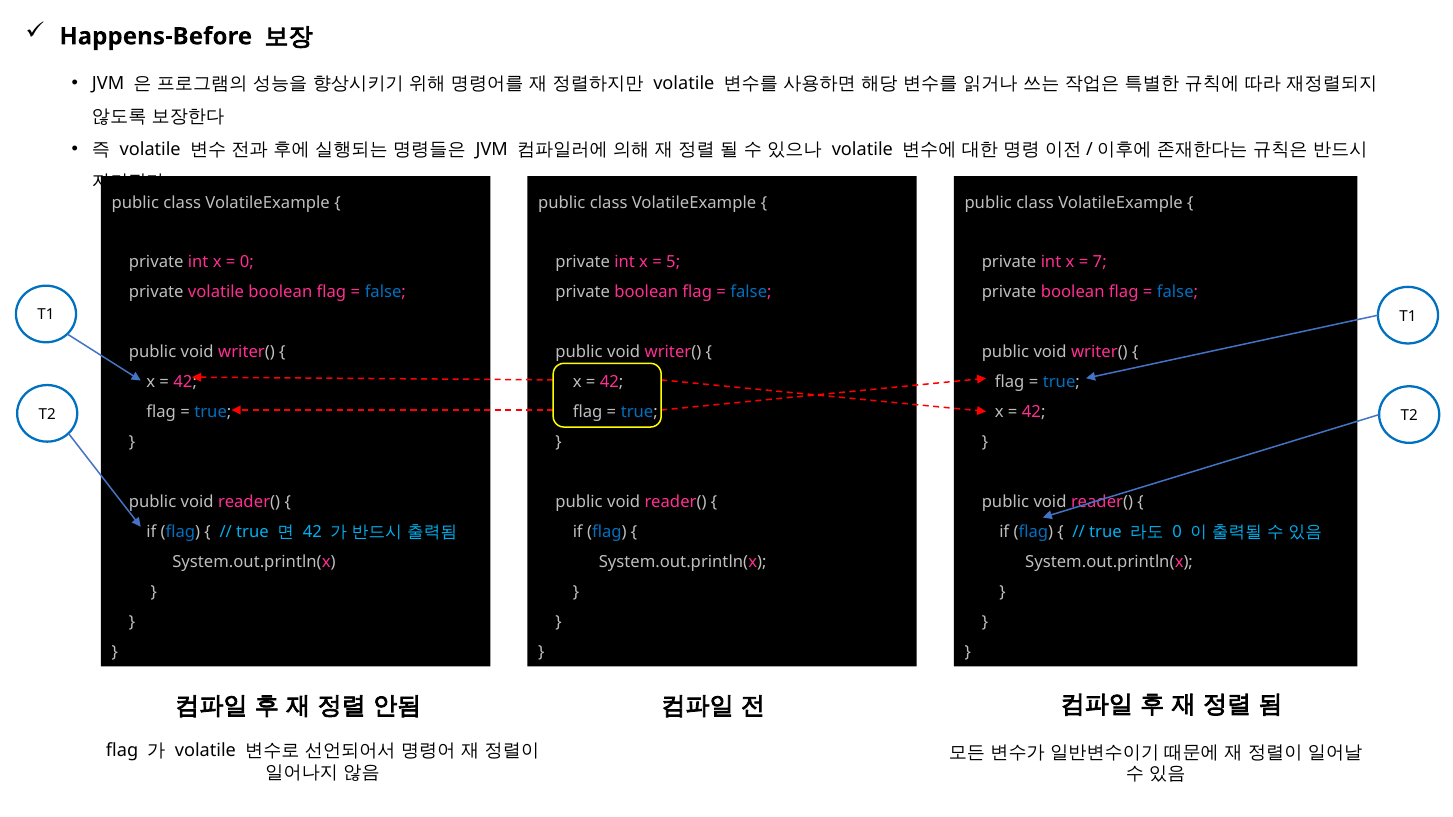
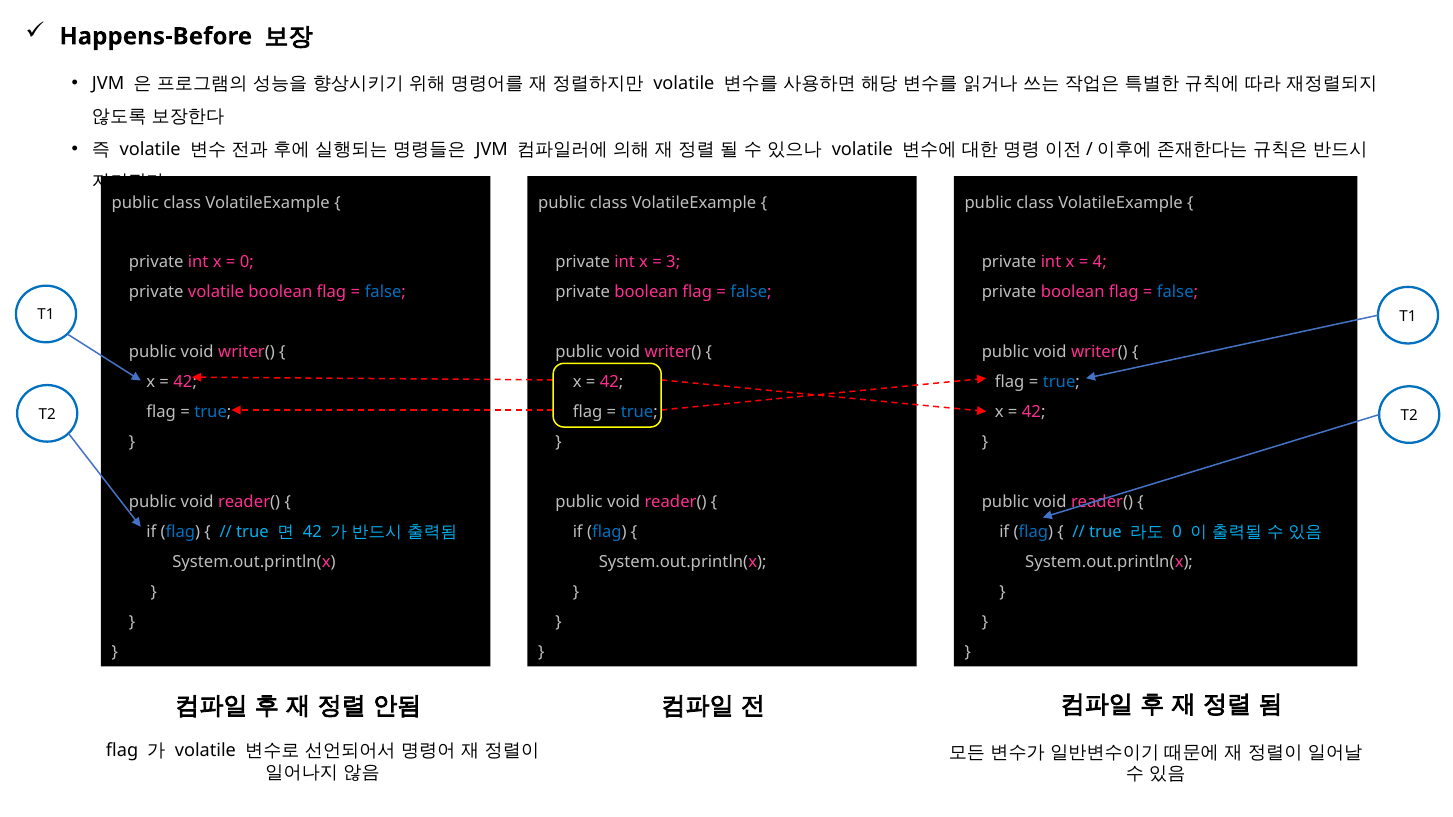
5: 5 -> 3 (673, 263)
7: 7 -> 4 (1100, 263)
